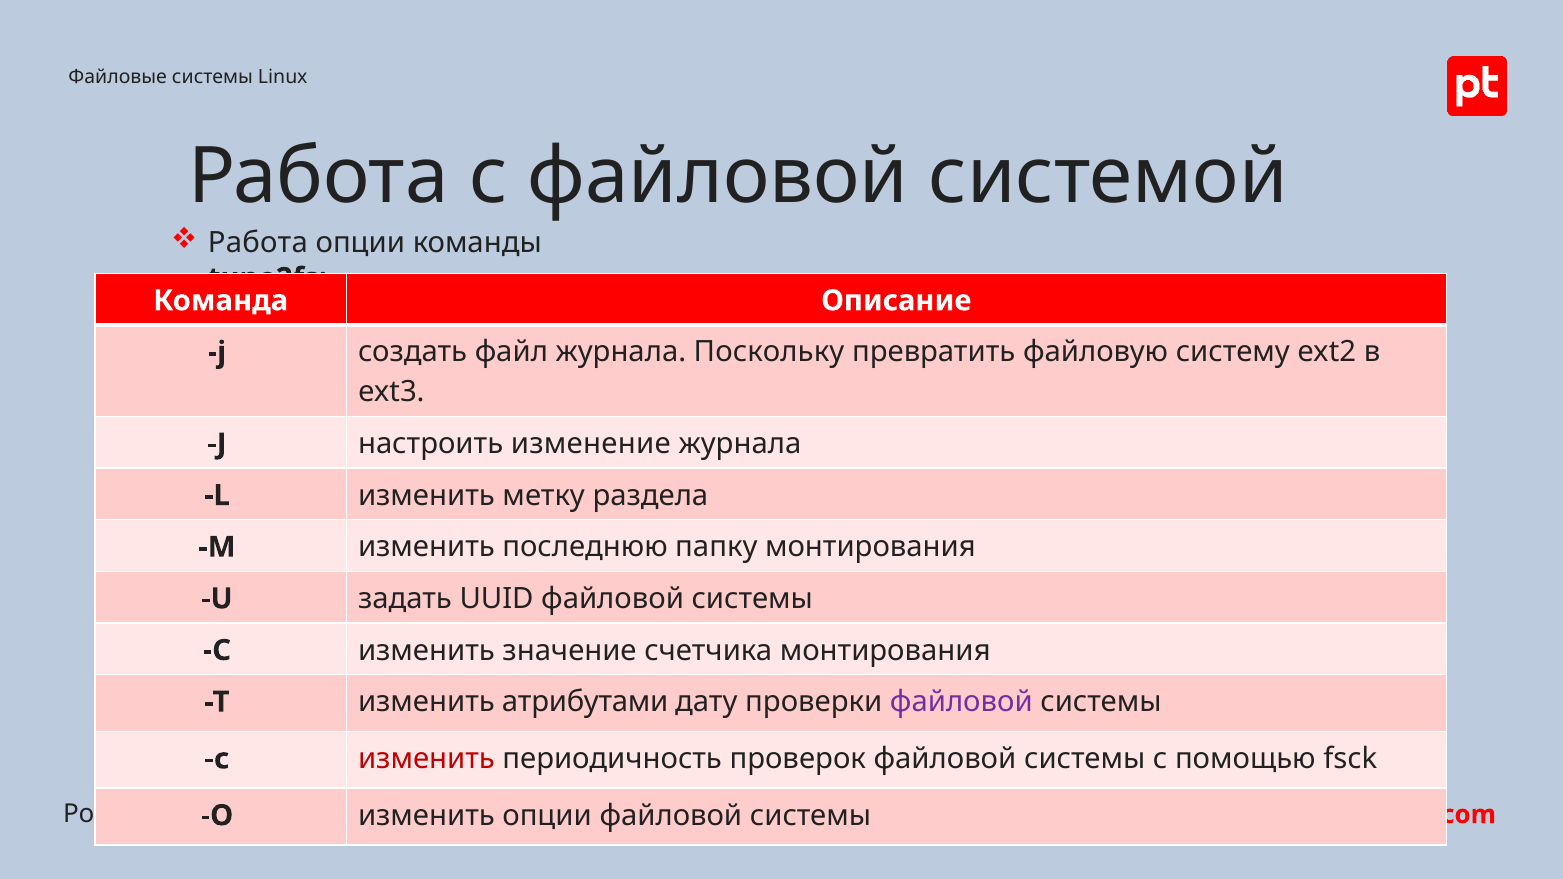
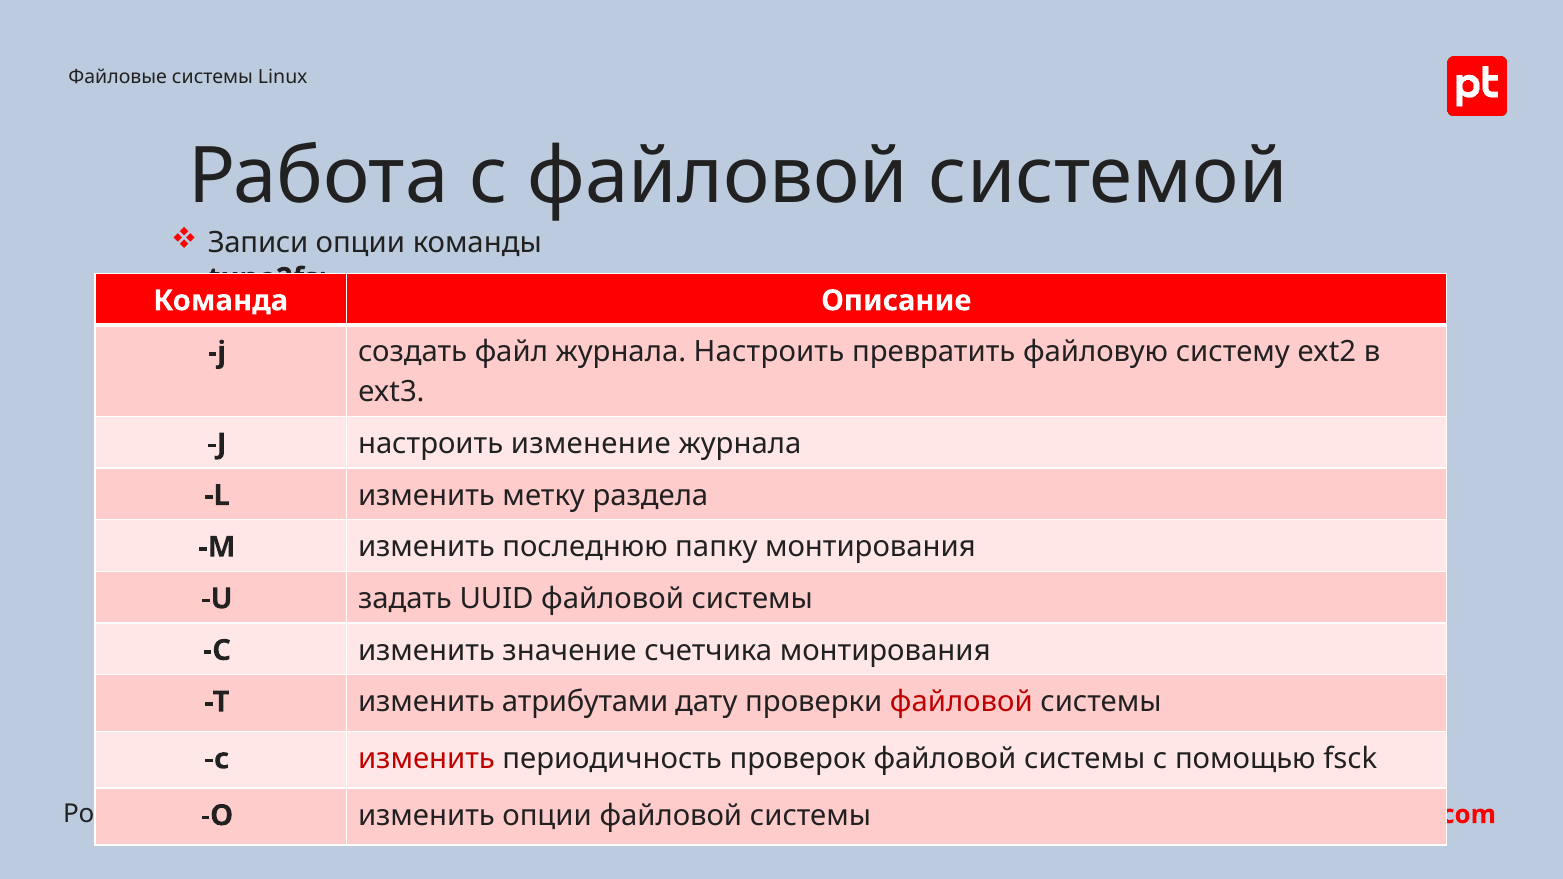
Работа: Работа -> Записи (258, 243)
журнала Поскольку: Поскольку -> Настроить (769, 352)
файловой colour: purple -> red (961, 702)
